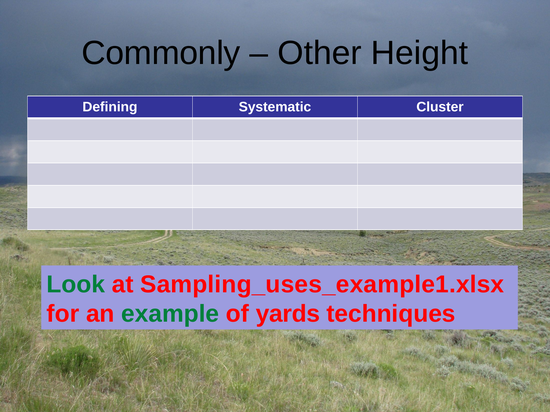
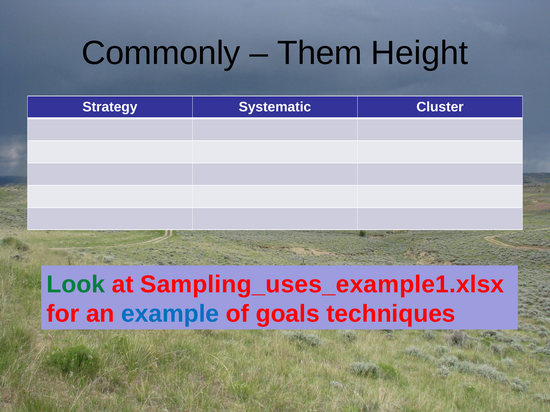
Other: Other -> Them (320, 53)
Defining: Defining -> Strategy (110, 107)
example colour: green -> blue (170, 314)
yards: yards -> goals (288, 314)
